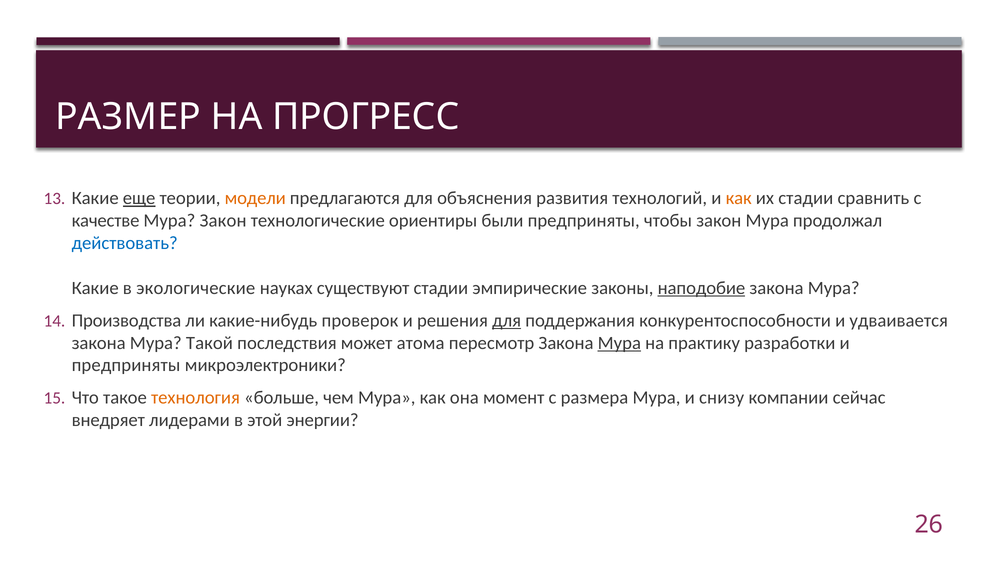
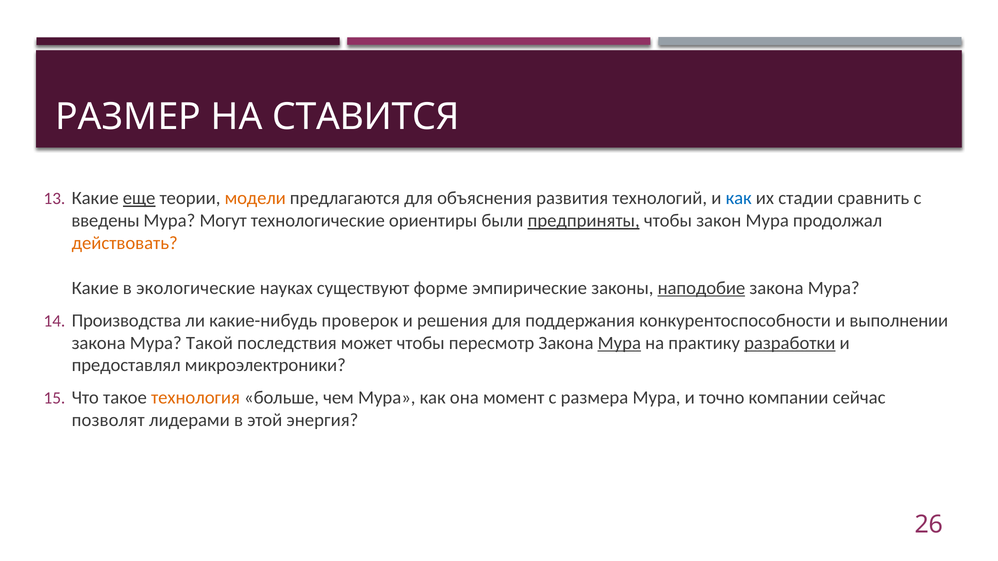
ПРОГРЕСС: ПРОГРЕСС -> СТАВИТСЯ (366, 117)
как colour: orange -> blue (739, 198)
качестве: качестве -> введены (106, 221)
Мура Закон: Закон -> Могут (223, 221)
предприняты underline: none -> present (584, 221)
действовать colour: blue -> orange (125, 243)
существуют стадии: стадии -> форме (441, 288)
для underline: present -> none (507, 321)
удваивается: удваивается -> выполнении (899, 321)
может атома: атома -> чтобы (421, 343)
разработки underline: none -> present (790, 343)
предприняты: предприняты -> предоставлял (126, 366)
снизу: снизу -> точно (722, 398)
внедряет: внедряет -> позволят (108, 420)
энергии: энергии -> энергия (322, 420)
